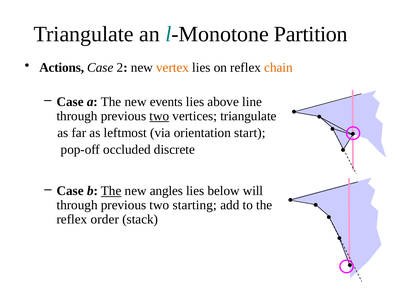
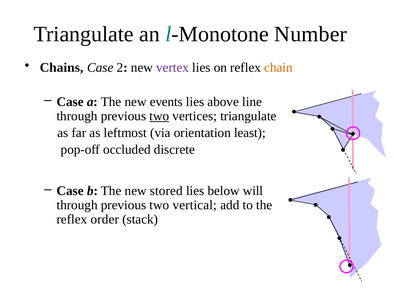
Partition: Partition -> Number (311, 34)
Actions: Actions -> Chains (62, 68)
vertex colour: orange -> purple (173, 68)
start: start -> least (250, 133)
The underline: present -> none (111, 191)
angles: angles -> stored (166, 191)
starting: starting -> vertical (195, 205)
